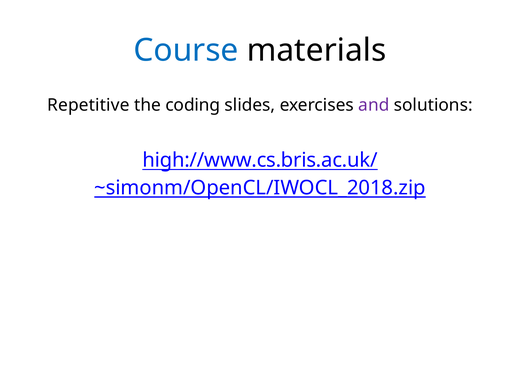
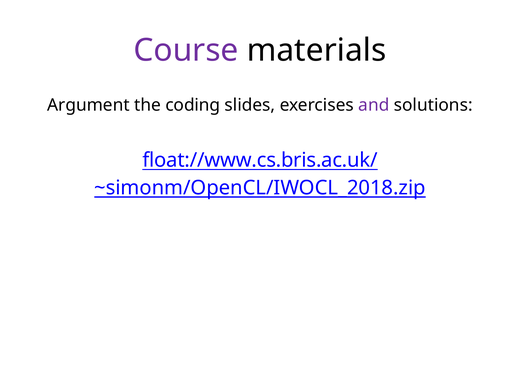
Course colour: blue -> purple (186, 50)
Repetitive: Repetitive -> Argument (88, 105)
high://www.cs.bris.ac.uk/: high://www.cs.bris.ac.uk/ -> float://www.cs.bris.ac.uk/ (260, 160)
